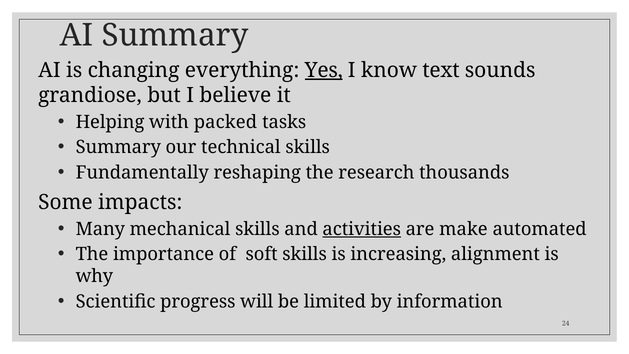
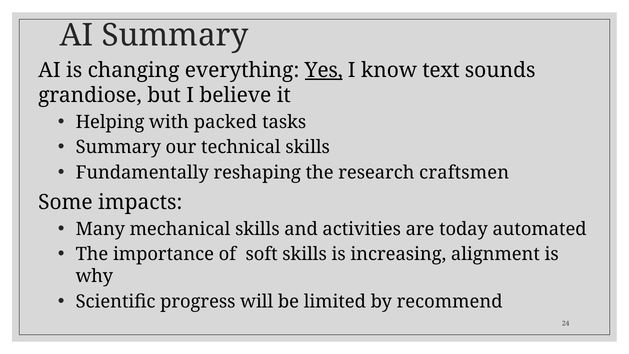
thousands: thousands -> craftsmen (464, 173)
activities underline: present -> none (362, 229)
make: make -> today (463, 229)
information: information -> recommend (450, 301)
